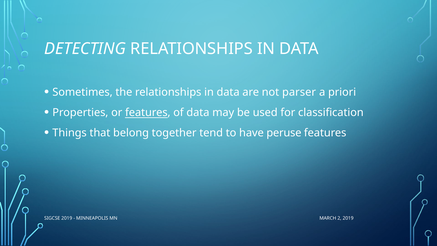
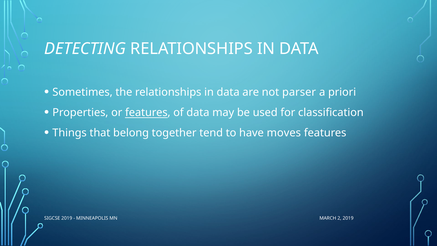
peruse: peruse -> moves (284, 133)
